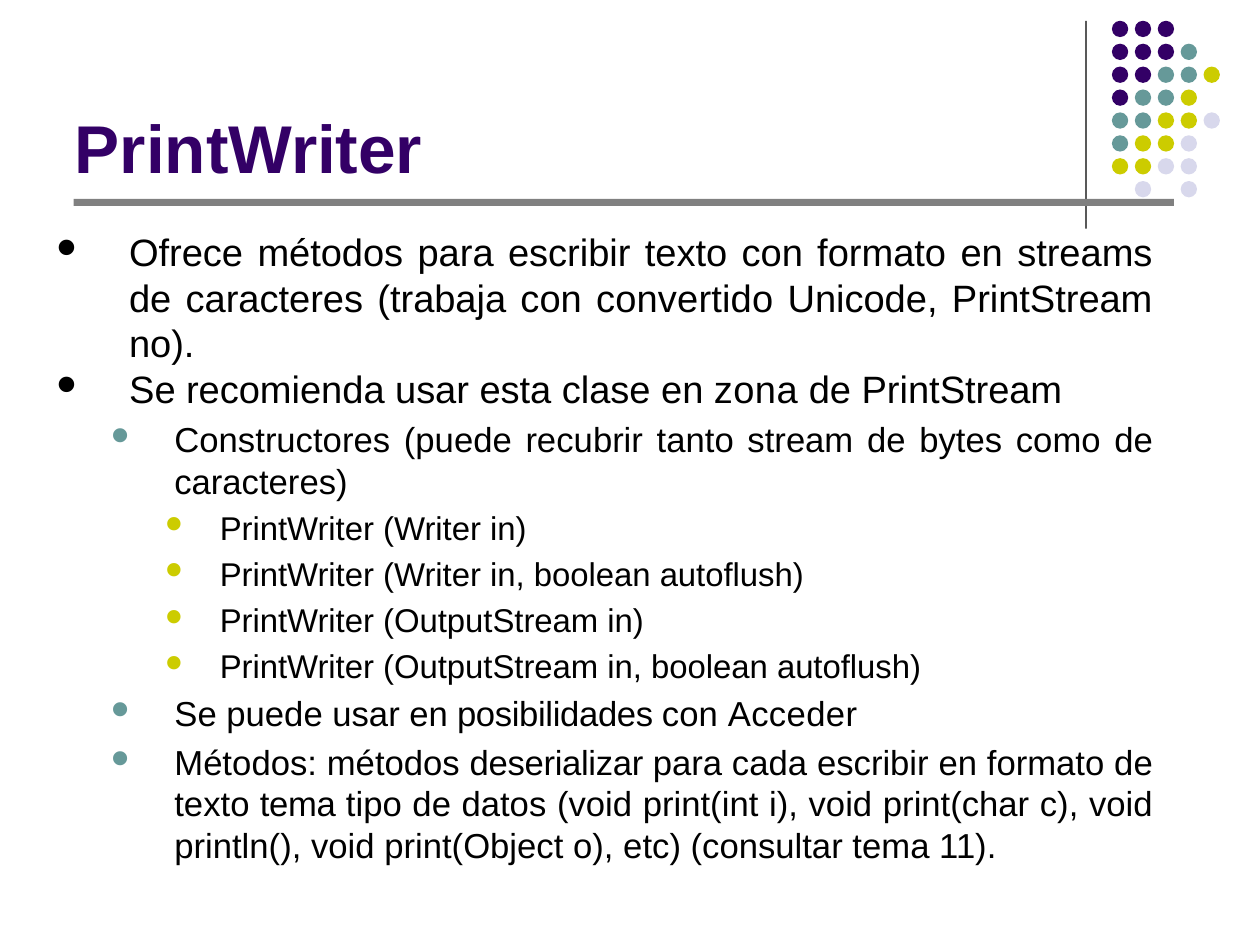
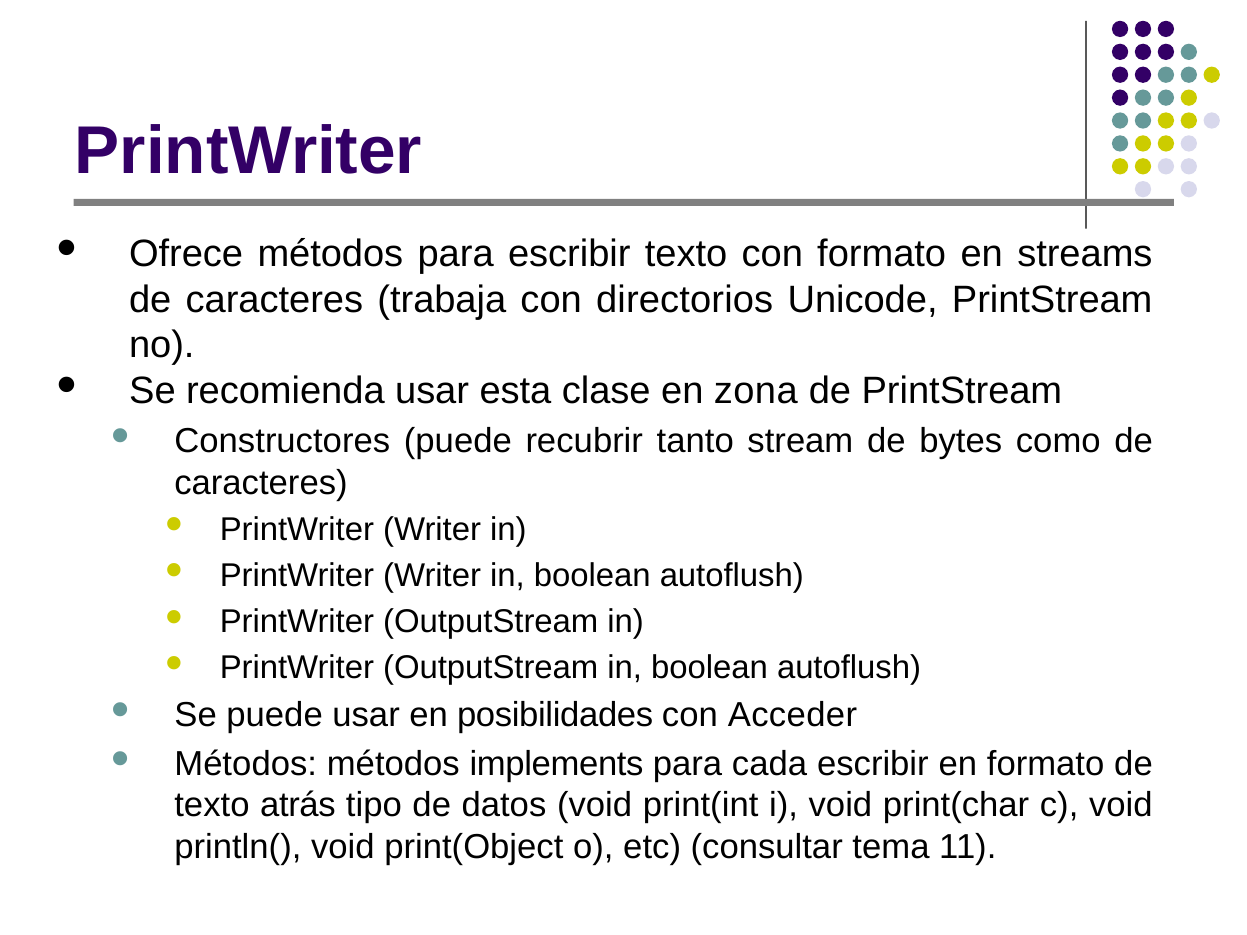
convertido: convertido -> directorios (685, 300)
deserializar: deserializar -> implements (557, 764)
texto tema: tema -> atrás (298, 806)
